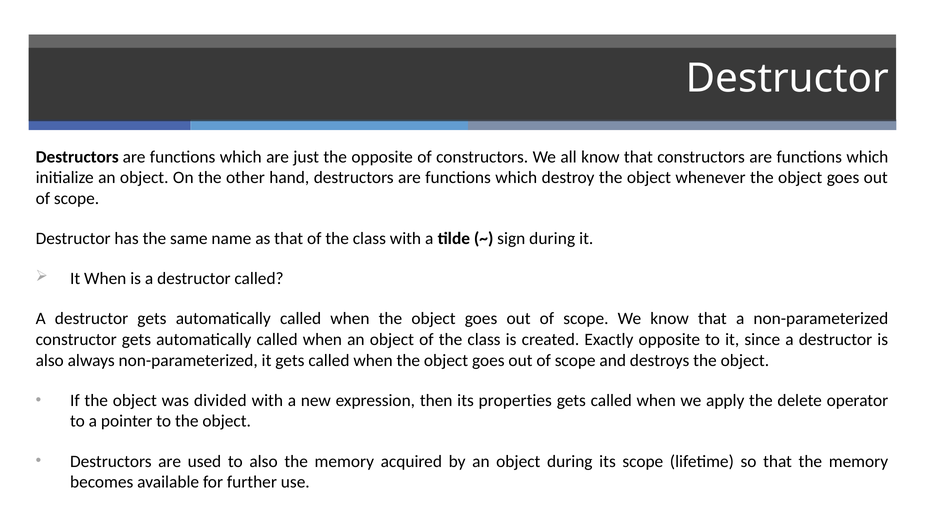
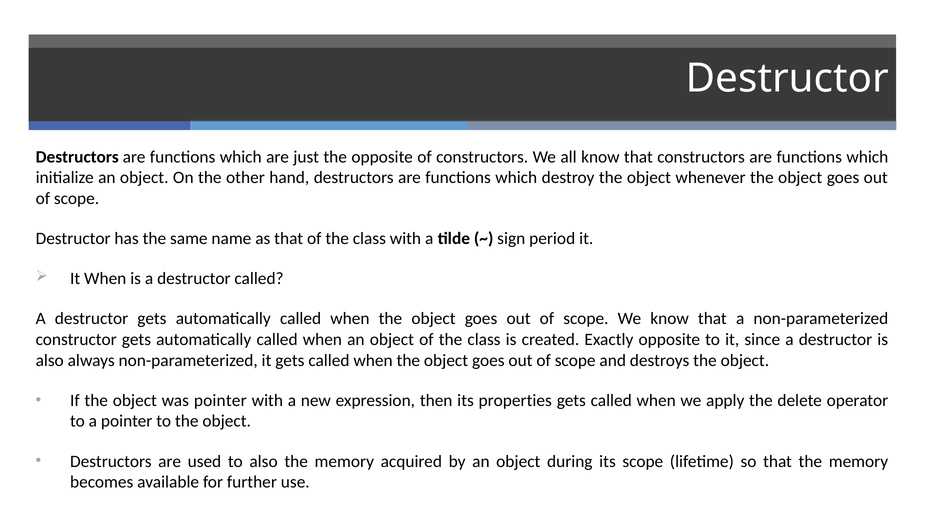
sign during: during -> period (552, 239)
was divided: divided -> pointer (220, 401)
